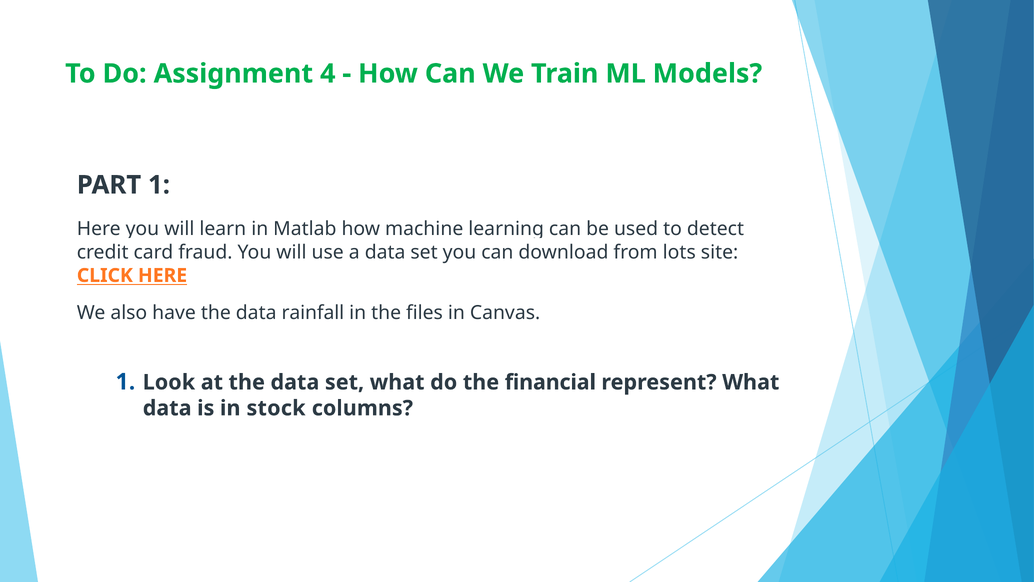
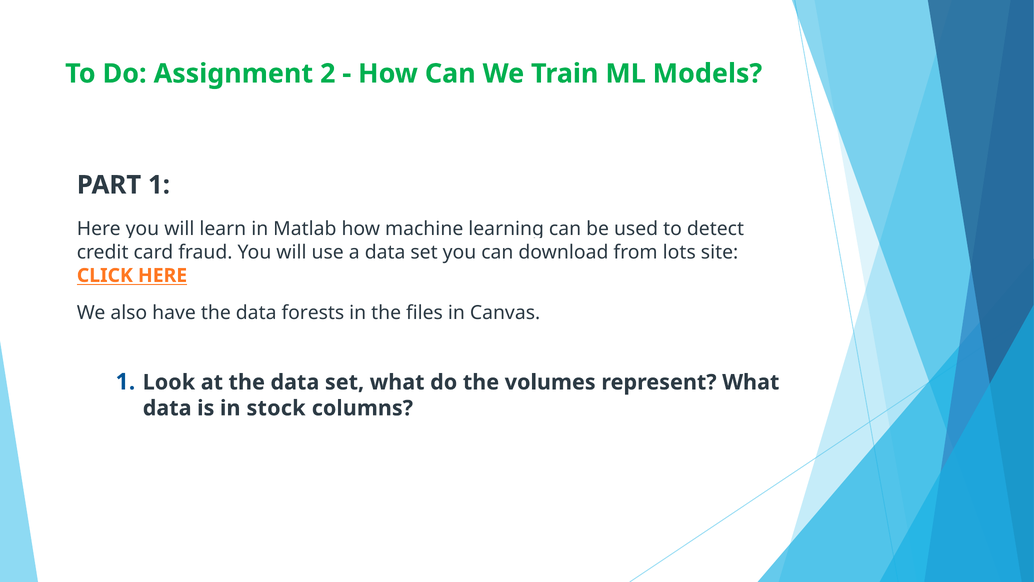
4: 4 -> 2 (328, 74)
rainfall: rainfall -> forests (313, 313)
financial: financial -> volumes (550, 382)
